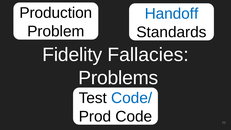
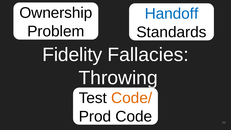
Production: Production -> Ownership (56, 13)
Problems: Problems -> Throwing (118, 78)
Code/ colour: blue -> orange (132, 98)
